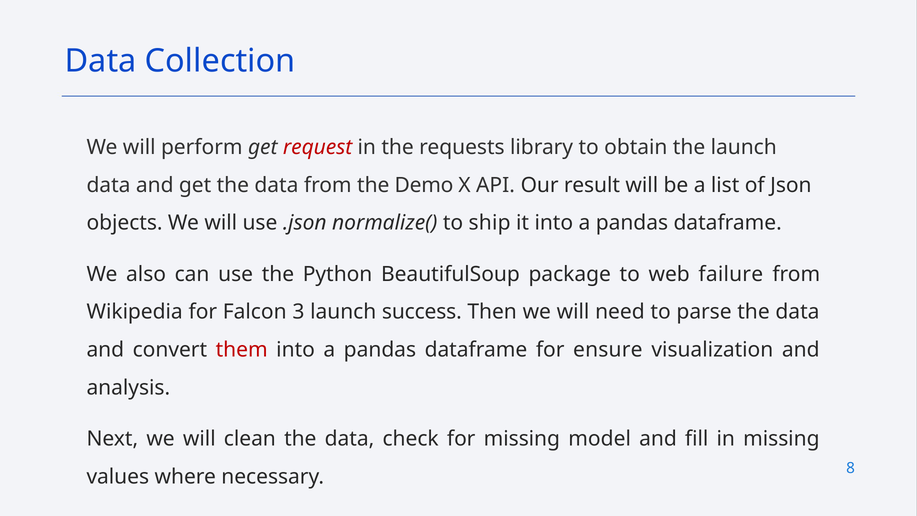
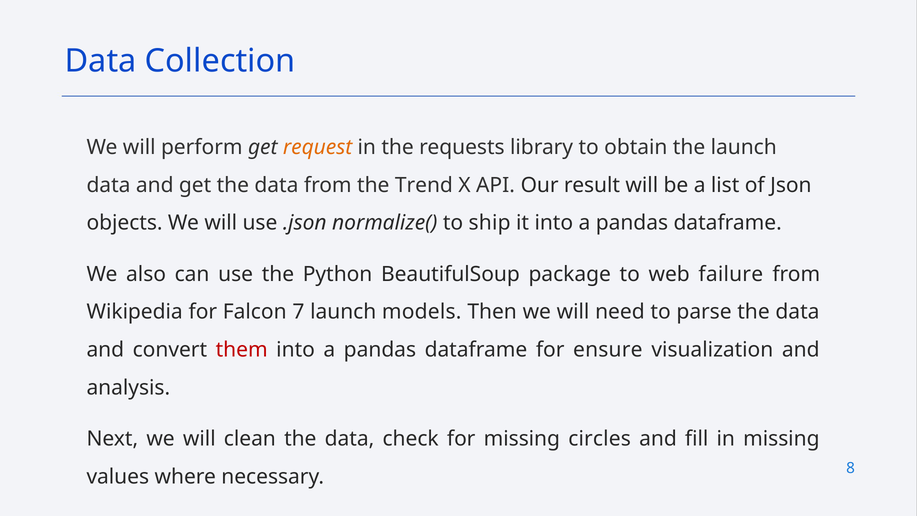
request colour: red -> orange (318, 147)
Demo: Demo -> Trend (424, 185)
3: 3 -> 7 (298, 312)
success: success -> models (422, 312)
model: model -> circles (600, 439)
